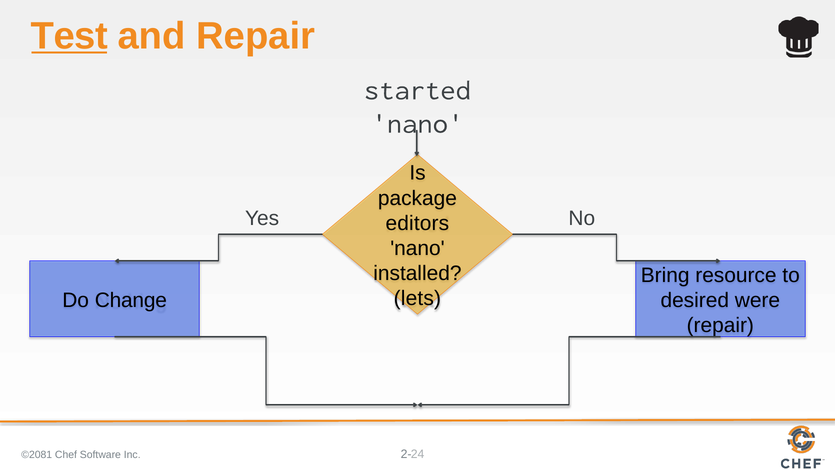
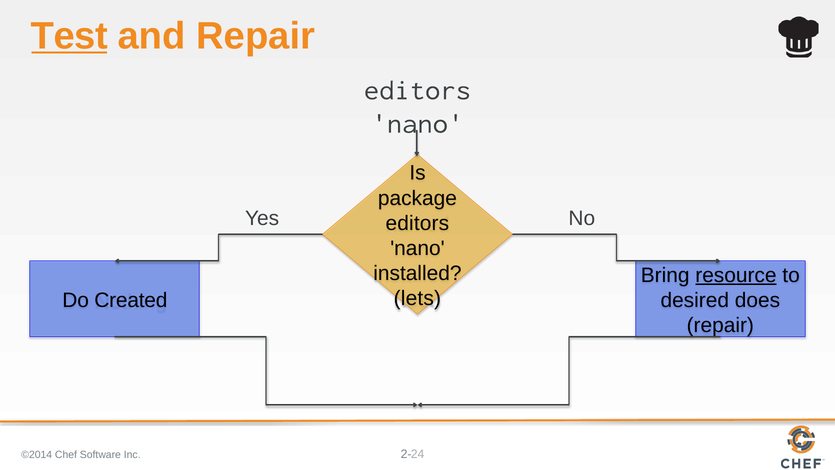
started: started -> editors (417, 90)
resource underline: none -> present (736, 275)
Change: Change -> Created (131, 300)
were: were -> does (757, 300)
©2081: ©2081 -> ©2014 (37, 454)
